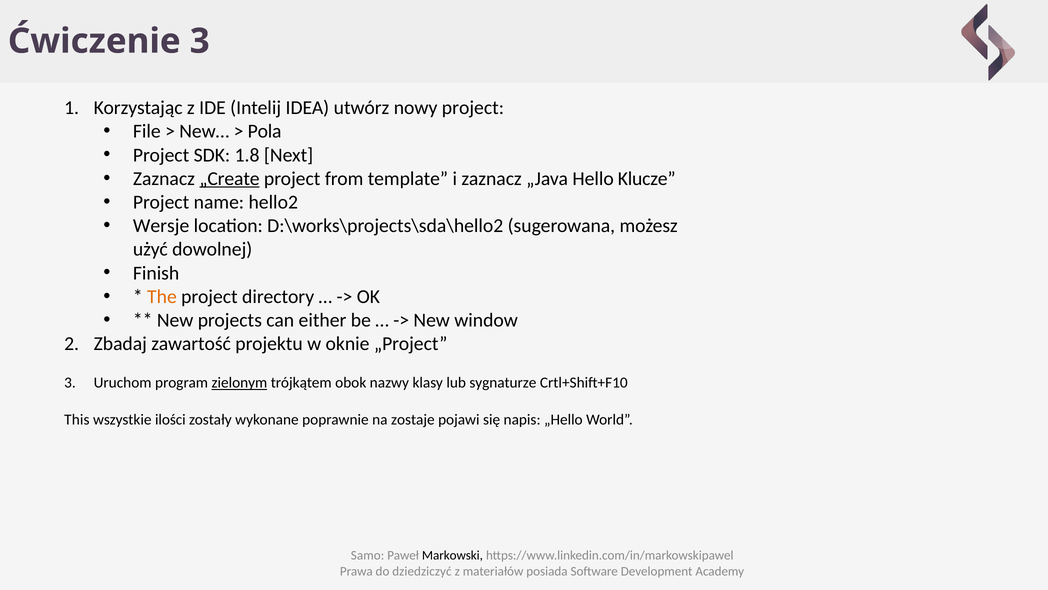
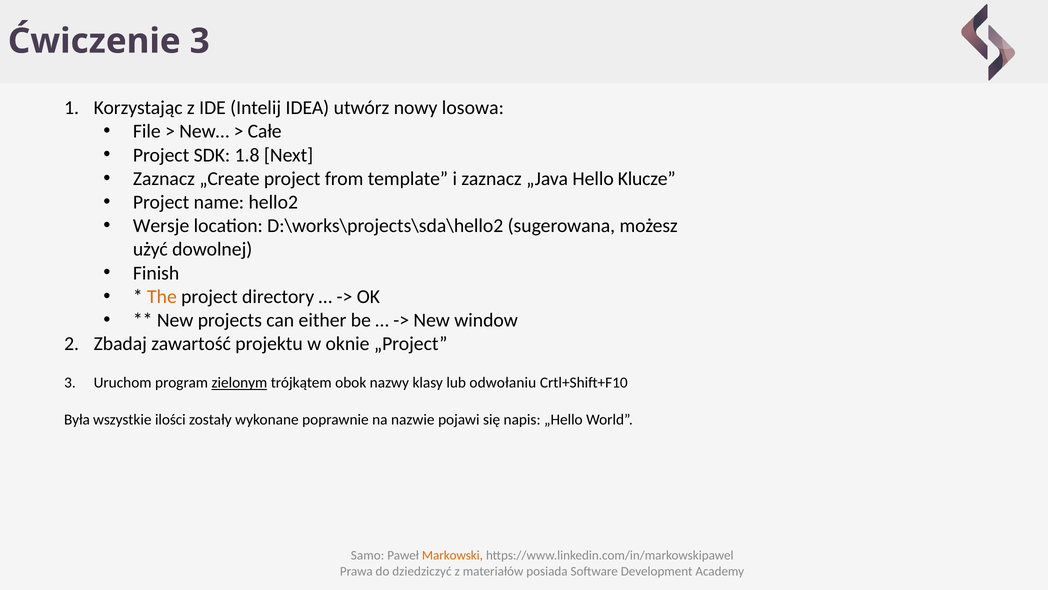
nowy project: project -> losowa (473, 108)
Pola: Pola -> Całe (265, 131)
„Create underline: present -> none (229, 179)
sygnaturze: sygnaturze -> odwołaniu (503, 383)
This: This -> Była (77, 419)
zostaje: zostaje -> nazwie (413, 419)
Markowski colour: black -> orange (452, 555)
